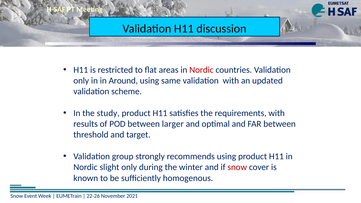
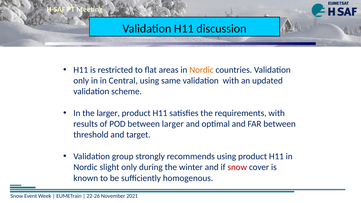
Nordic colour: red -> orange (201, 70)
Around: Around -> Central (123, 81)
the study: study -> larger (108, 113)
